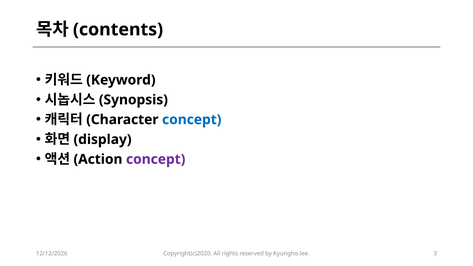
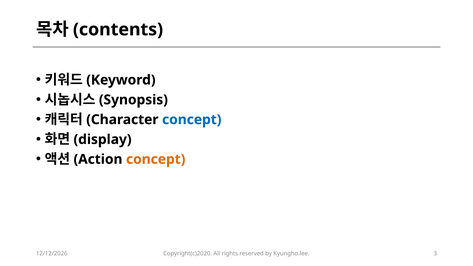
concept colour: purple -> orange (156, 159)
